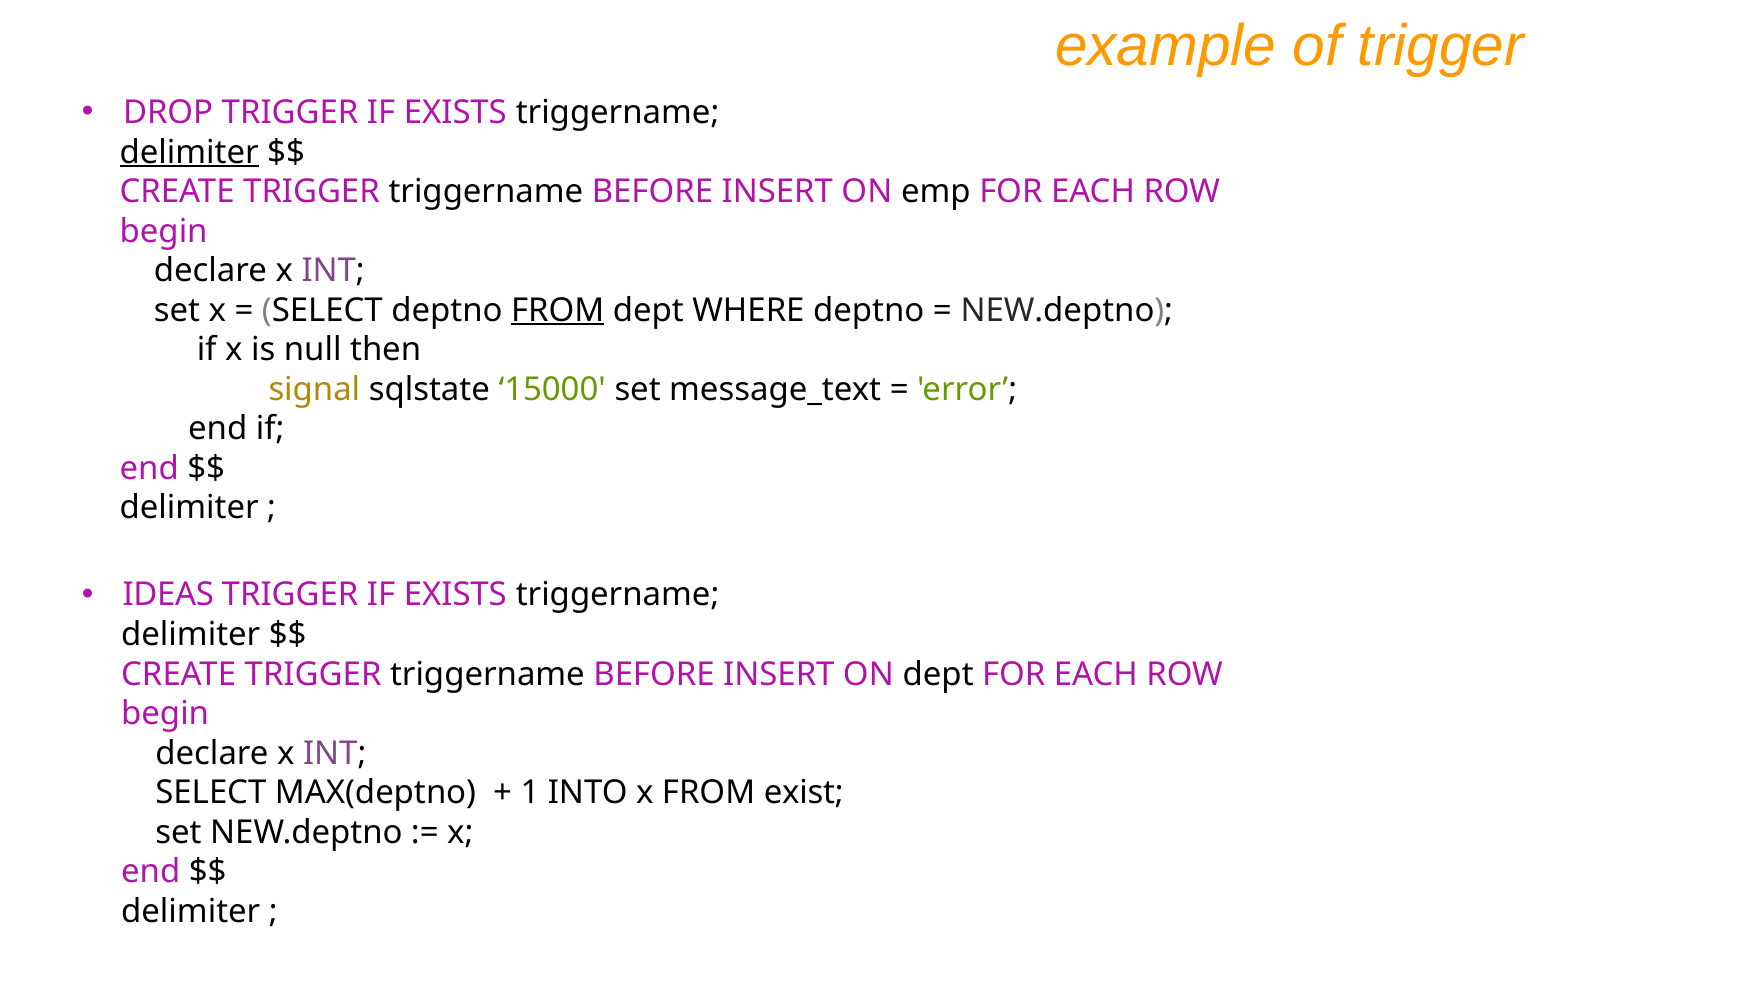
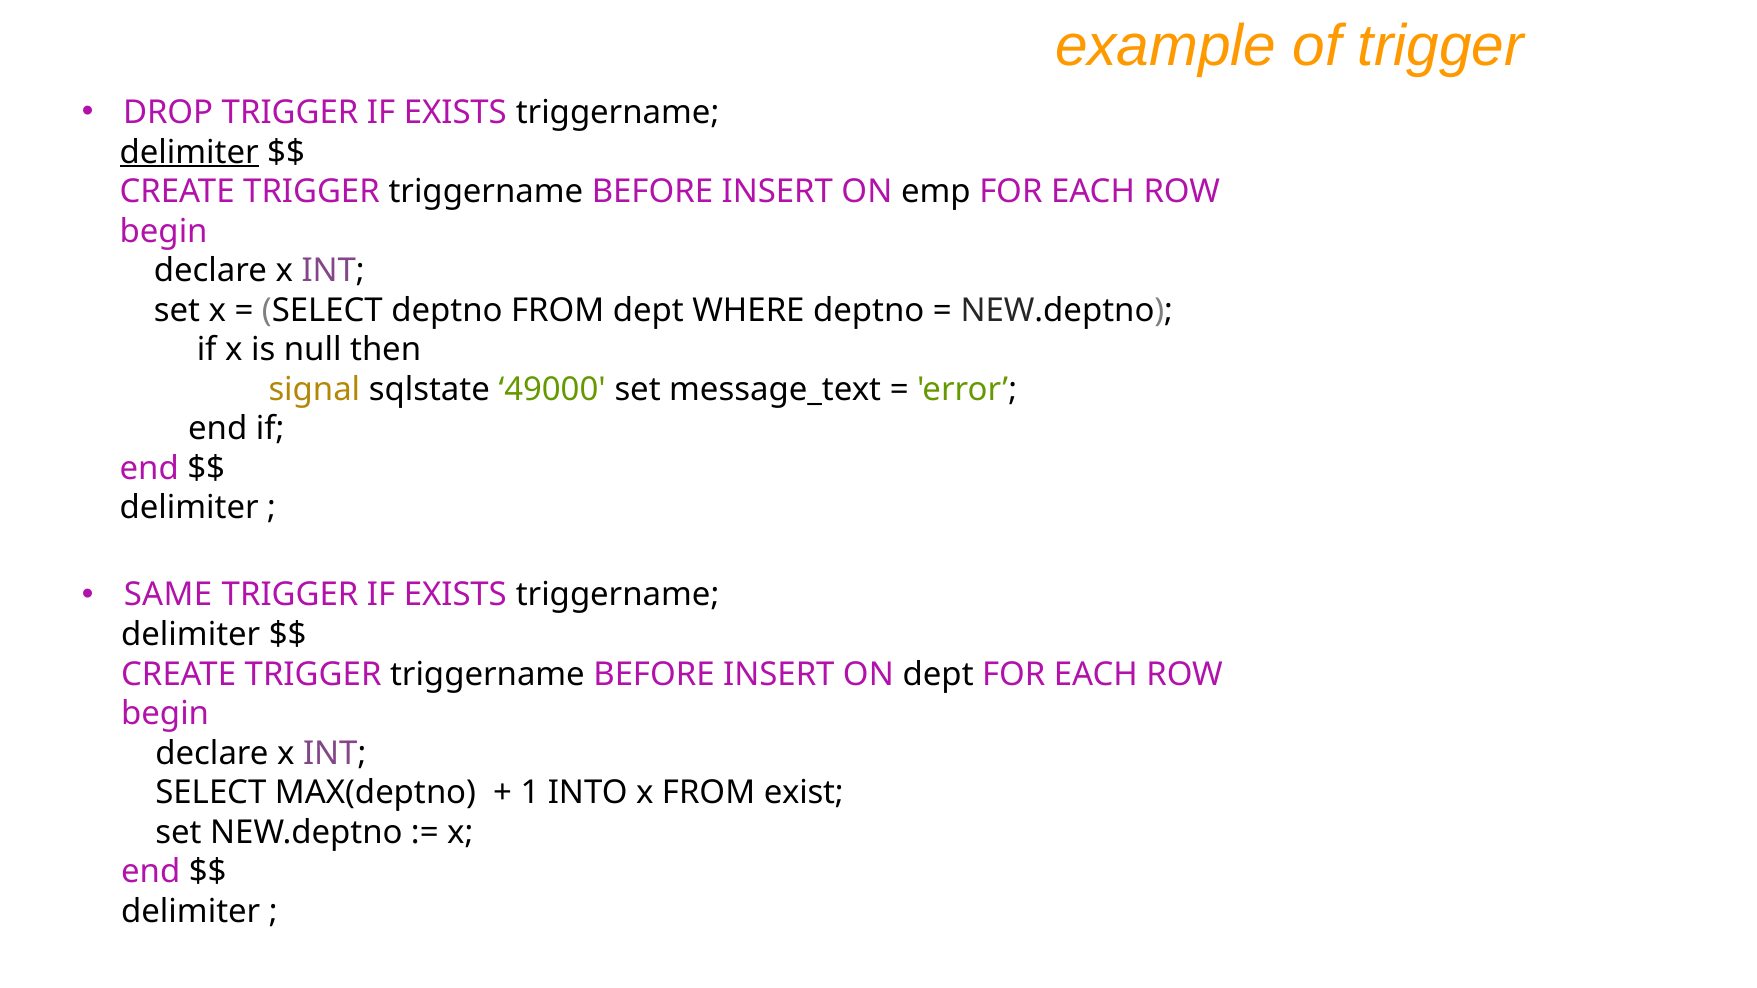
FROM underline: present -> none (558, 310)
15000: 15000 -> 49000 (552, 389)
IDEAS: IDEAS -> SAME (168, 595)
